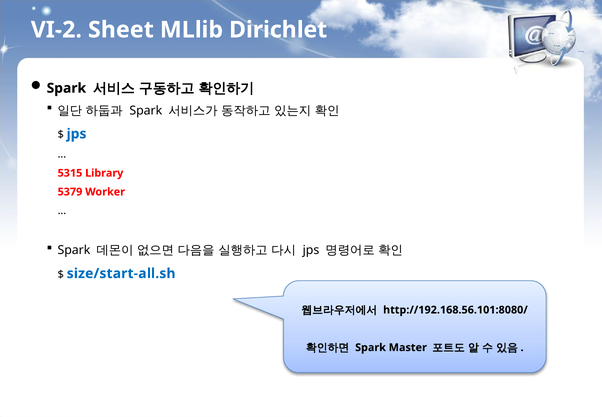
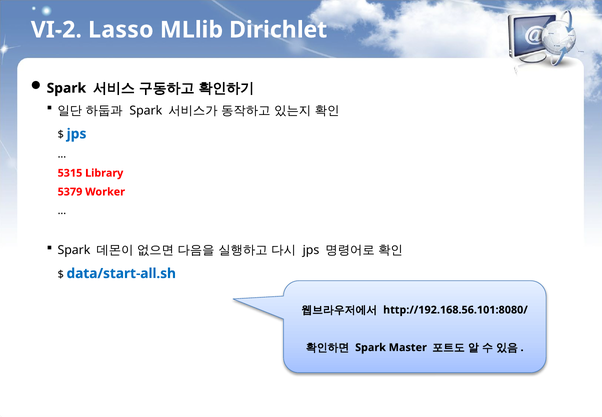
Sheet: Sheet -> Lasso (121, 30)
size/start-all.sh: size/start-all.sh -> data/start-all.sh (121, 273)
